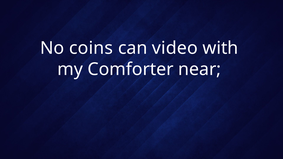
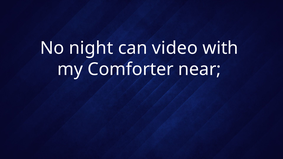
coins: coins -> night (91, 48)
